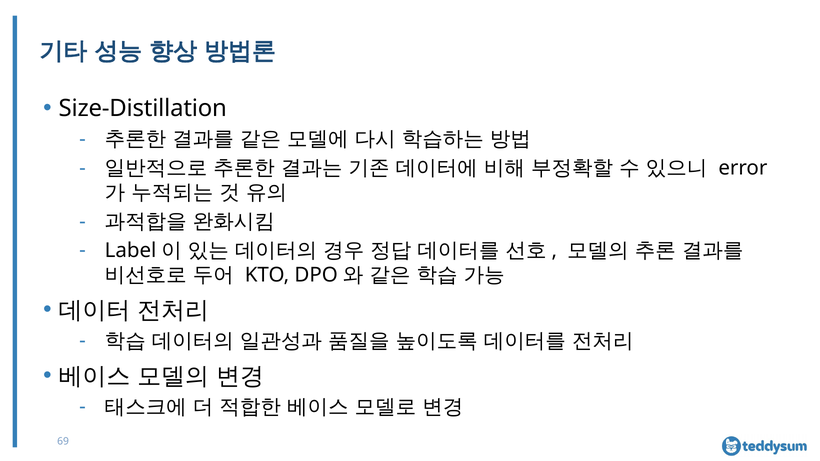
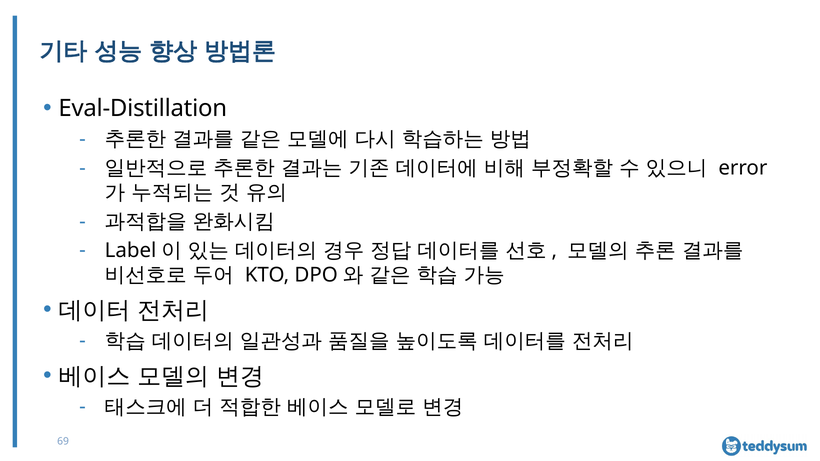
Size-Distillation: Size-Distillation -> Eval-Distillation (143, 109)
